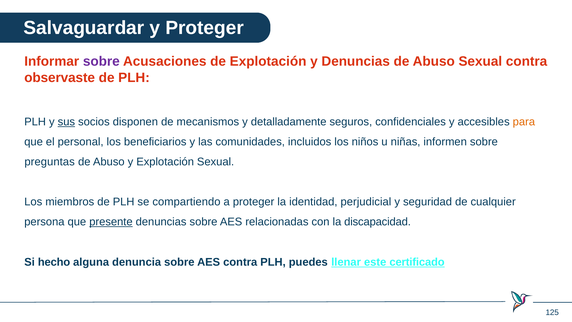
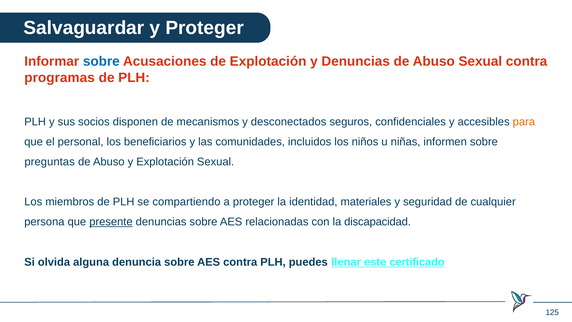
sobre colour: purple -> blue (101, 61)
observaste: observaste -> programas (60, 78)
sus underline: present -> none (66, 122)
detalladamente: detalladamente -> desconectados (289, 122)
perjudicial: perjudicial -> materiales (366, 202)
hecho: hecho -> olvida (54, 262)
